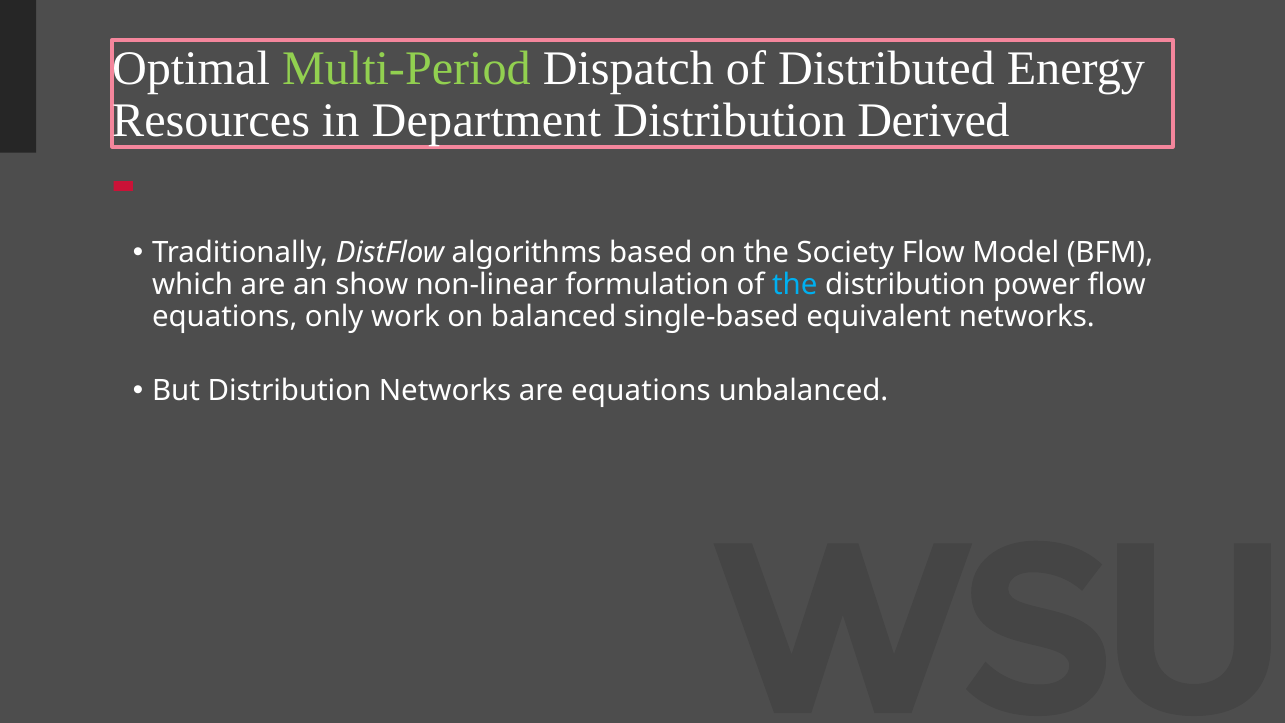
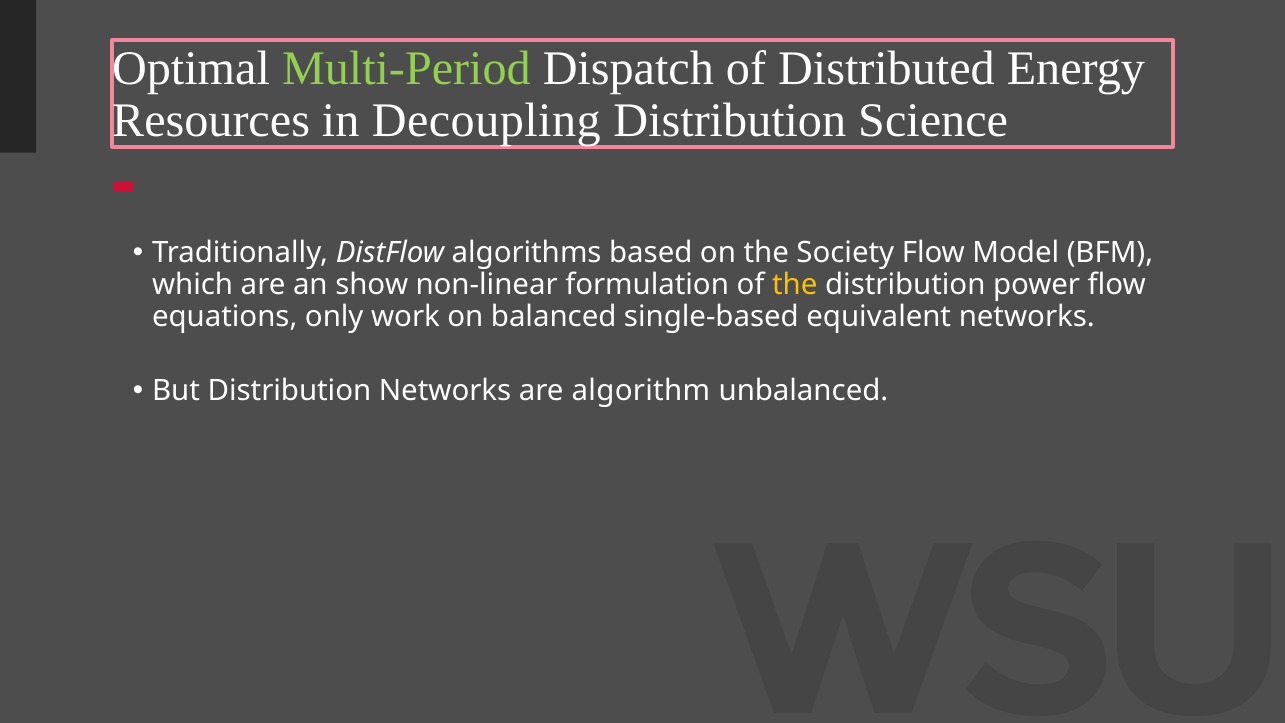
Department: Department -> Decoupling (486, 120)
Derived: Derived -> Science (933, 120)
the colour: light blue -> yellow (795, 284)
are equations: equations -> algorithm (641, 390)
